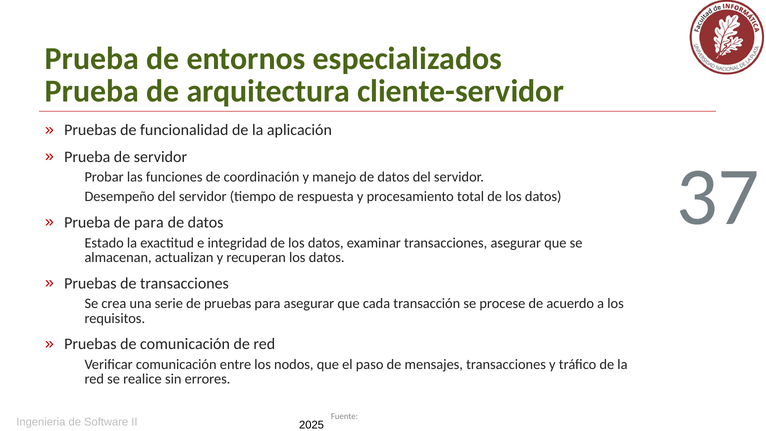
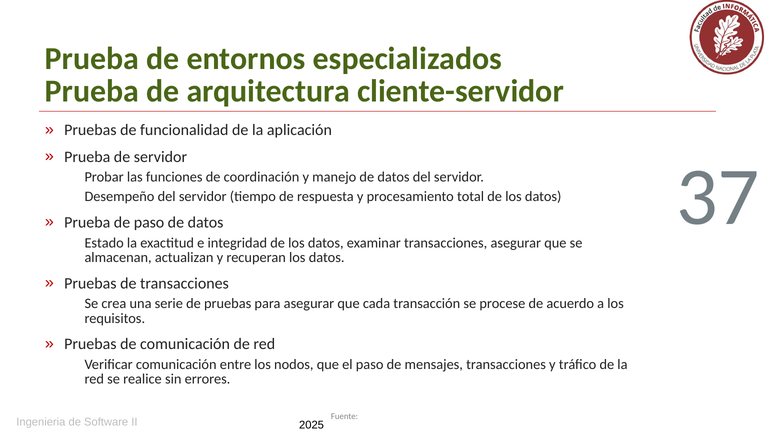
de para: para -> paso (149, 222)
